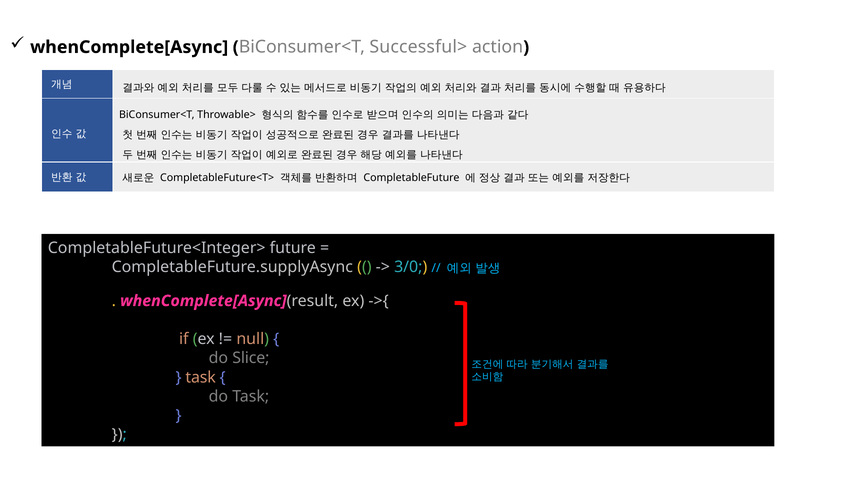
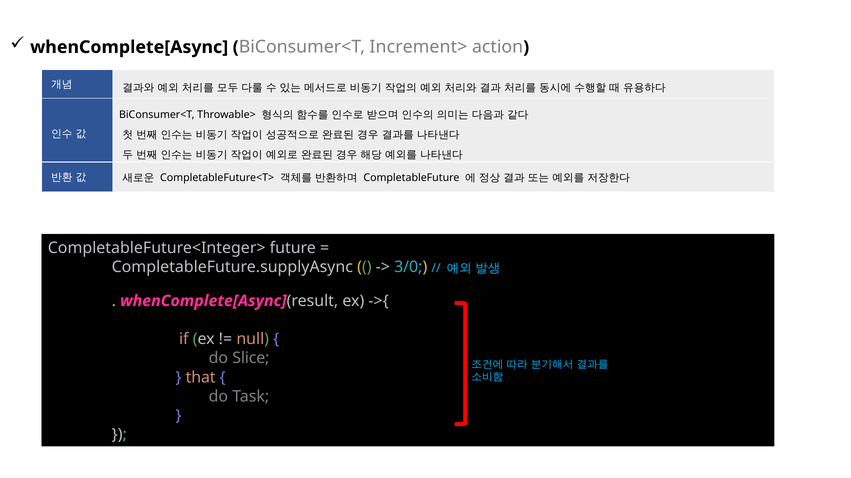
Successful>: Successful> -> Increment> (418, 47)
task: task -> that (201, 378)
